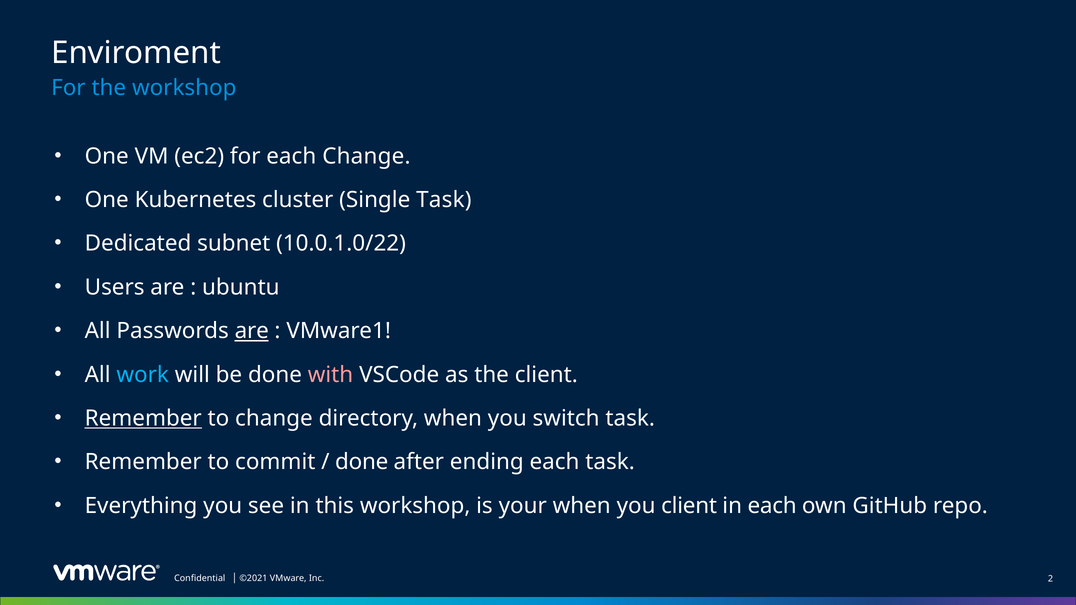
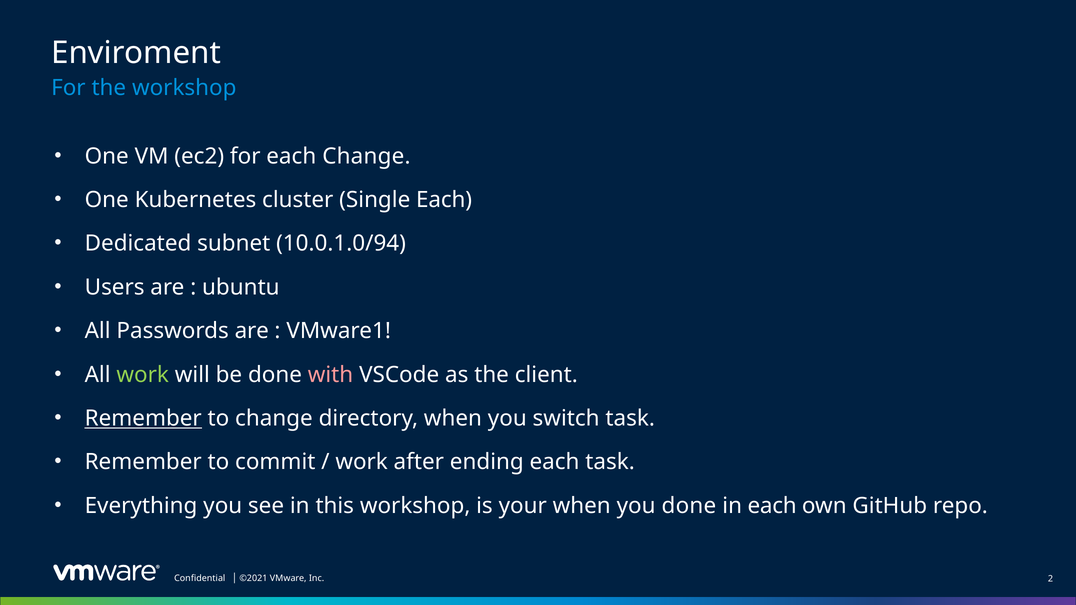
Single Task: Task -> Each (444, 200)
10.0.1.0/22: 10.0.1.0/22 -> 10.0.1.0/94 (341, 244)
are underline: present -> none (252, 331)
work colour: light blue -> light green (143, 375)
done: done -> work (362, 462)
you client: client -> done (689, 506)
